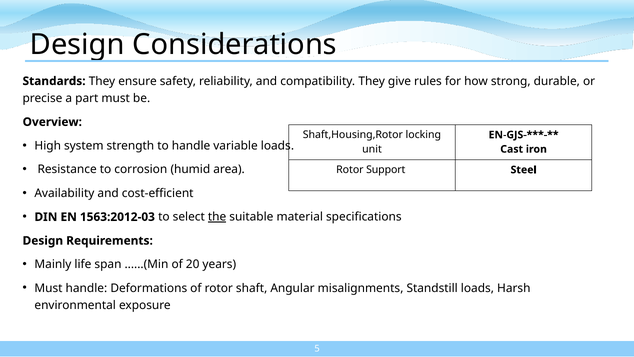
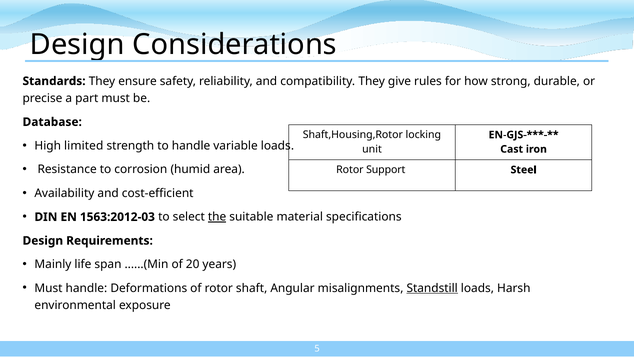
Overview: Overview -> Database (52, 122)
system: system -> limited (84, 146)
Standstill underline: none -> present (432, 288)
